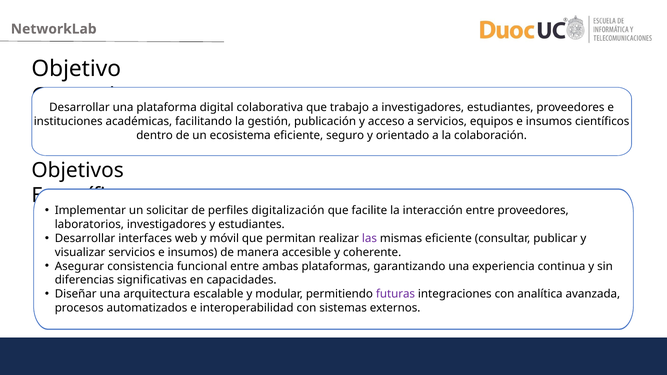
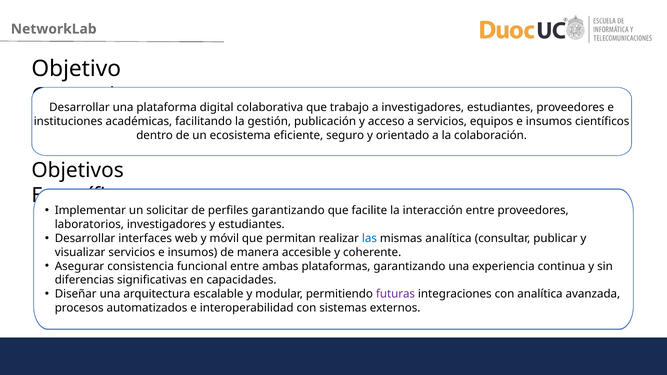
perfiles digitalización: digitalización -> garantizando (288, 211)
las colour: purple -> blue (369, 239)
mismas eficiente: eficiente -> analítica (448, 239)
